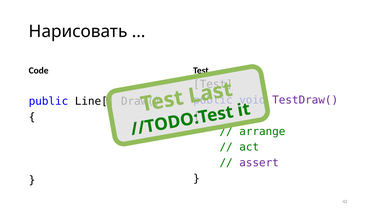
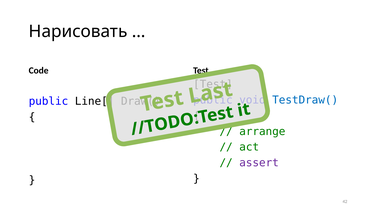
TestDraw( colour: purple -> blue (305, 100)
